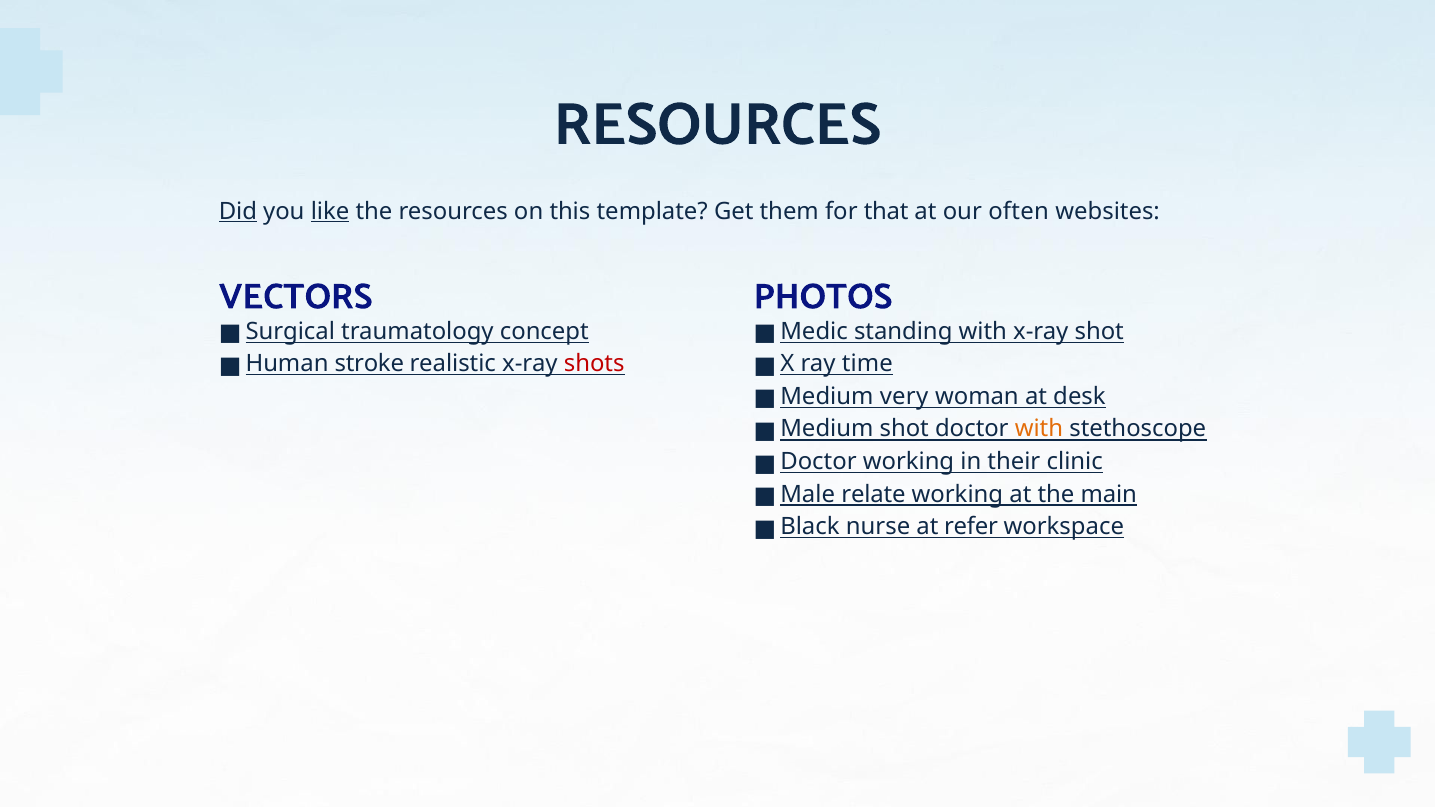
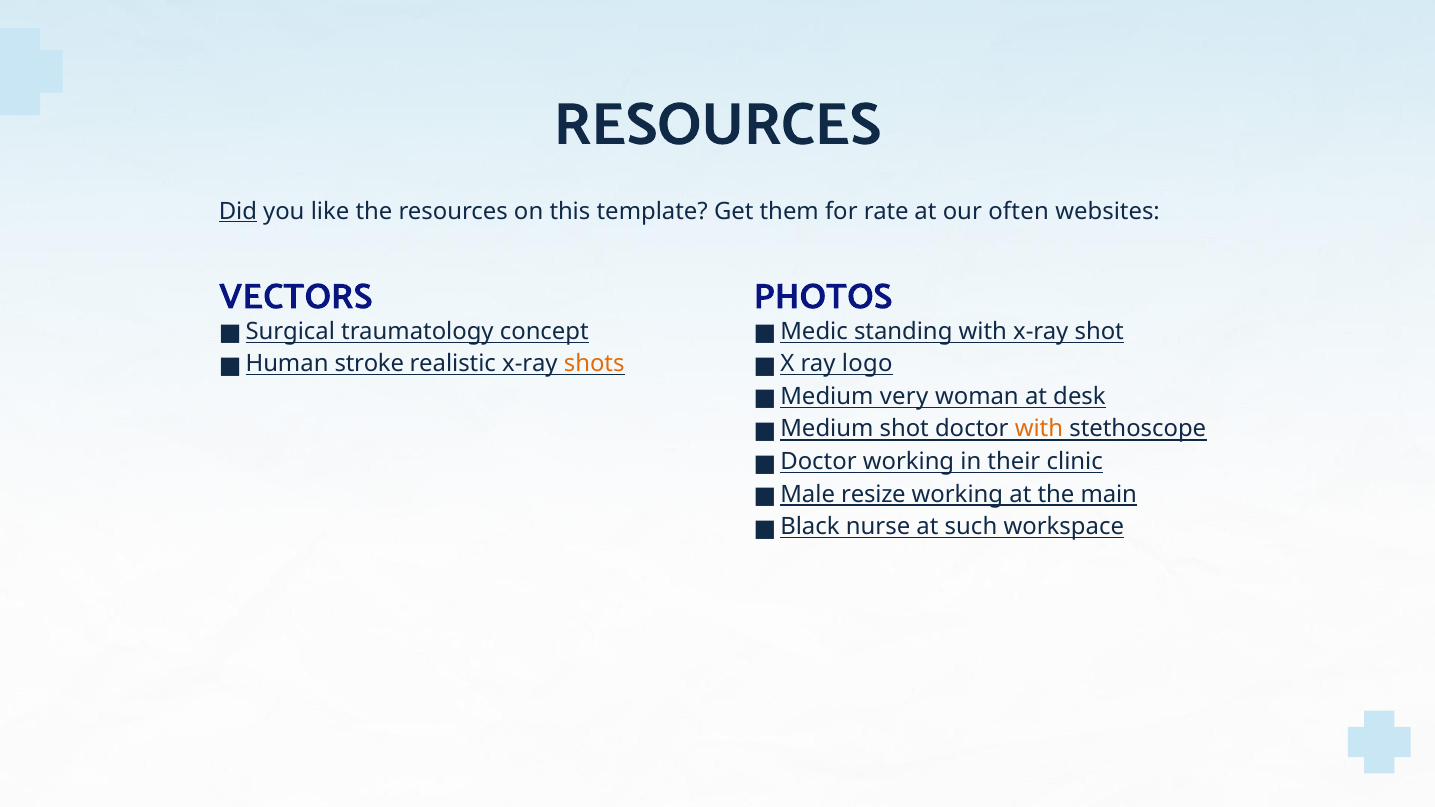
like underline: present -> none (330, 211)
that: that -> rate (886, 211)
shots colour: red -> orange (594, 364)
time: time -> logo (867, 364)
relate: relate -> resize (873, 494)
refer: refer -> such (971, 527)
